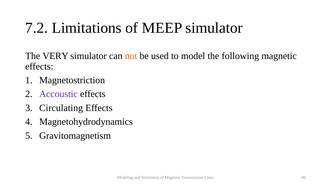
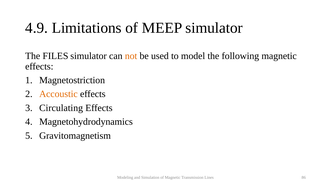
7.2: 7.2 -> 4.9 (37, 28)
VERY: VERY -> FILES (55, 56)
Accoustic colour: purple -> orange (58, 94)
